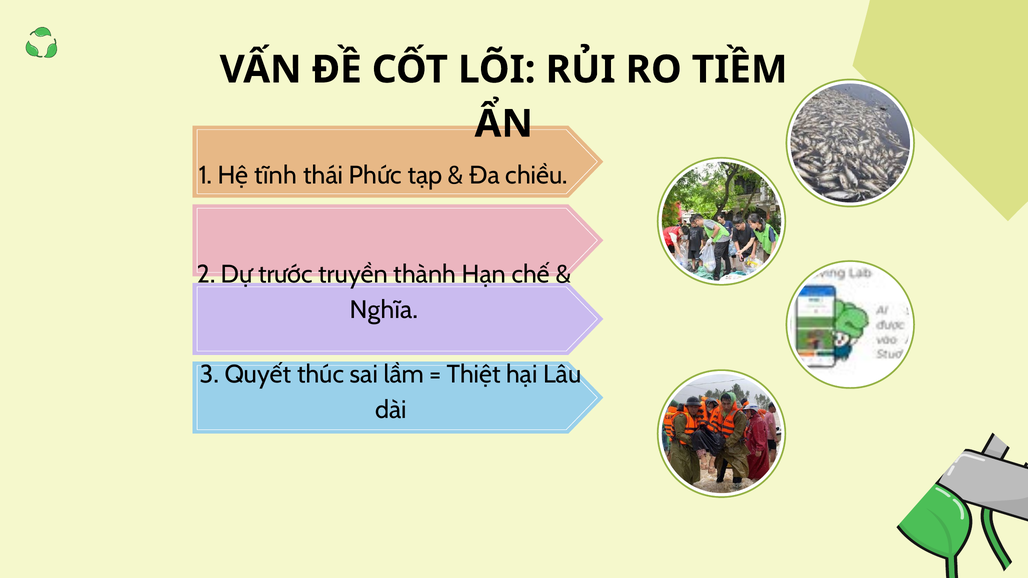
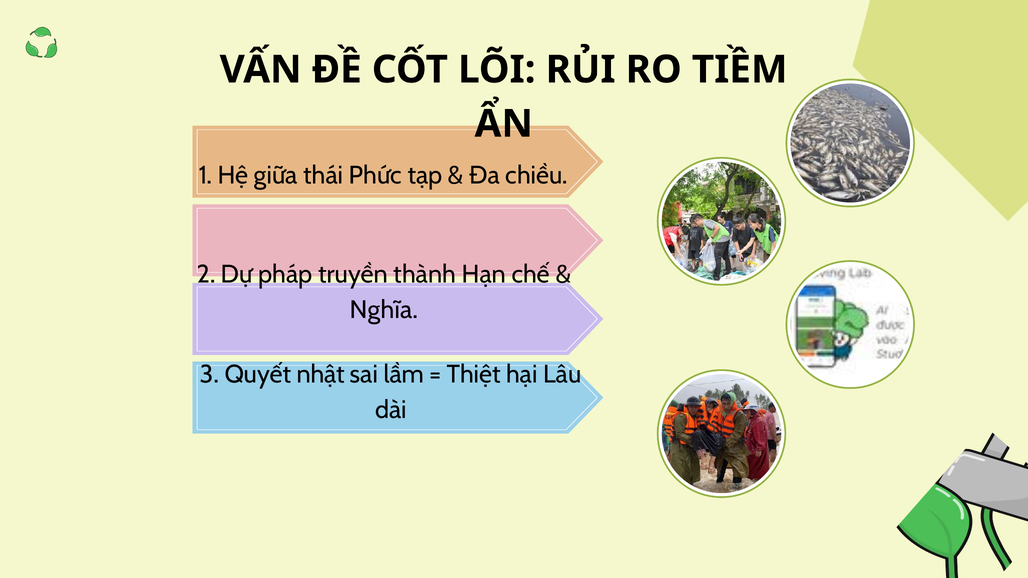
tĩnh: tĩnh -> giữa (276, 175)
trước: trước -> pháp (285, 275)
thúc: thúc -> nhật (321, 375)
